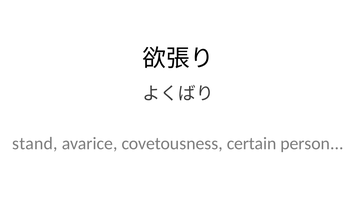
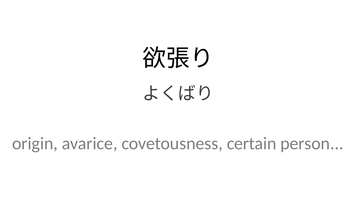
stand: stand -> origin (35, 144)
